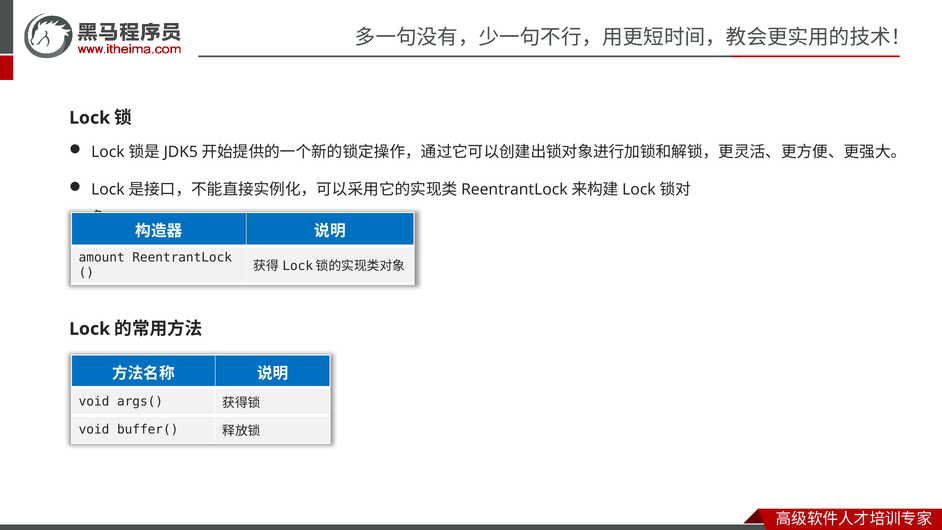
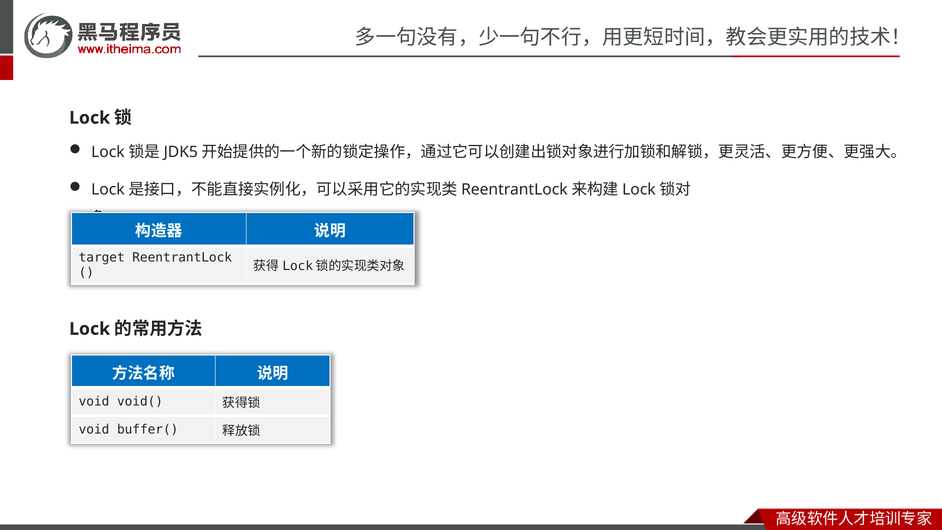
amount: amount -> target (102, 258)
args(: args( -> void( (140, 402)
